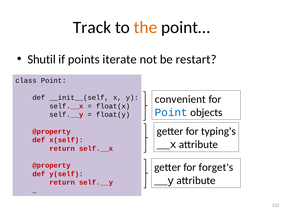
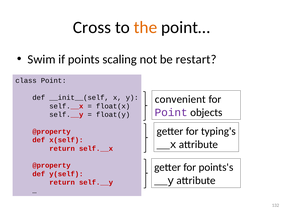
Track: Track -> Cross (92, 27)
Shutil: Shutil -> Swim (42, 59)
iterate: iterate -> scaling (120, 59)
Point colour: blue -> purple (171, 113)
forget's: forget's -> points's (216, 167)
